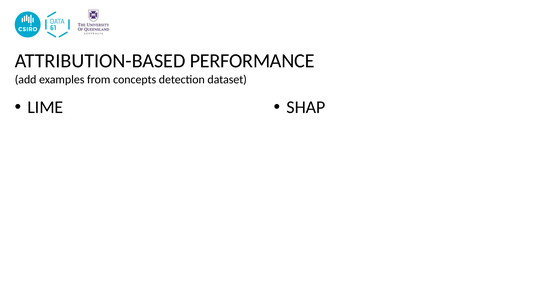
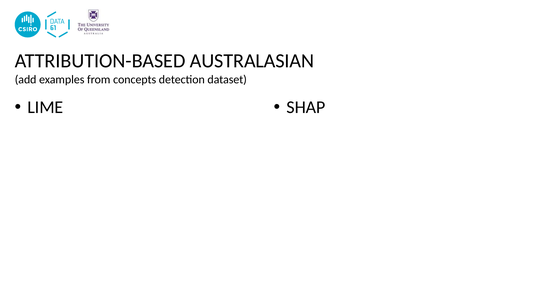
PERFORMANCE: PERFORMANCE -> AUSTRALASIAN (252, 61)
